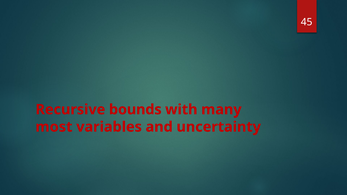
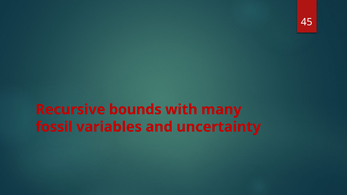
most: most -> fossil (54, 127)
